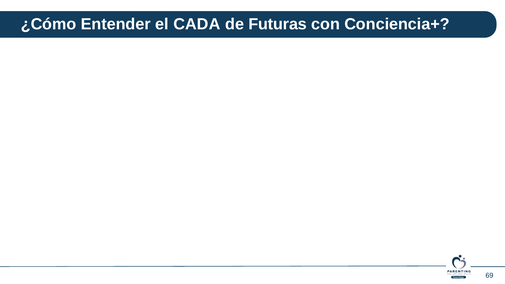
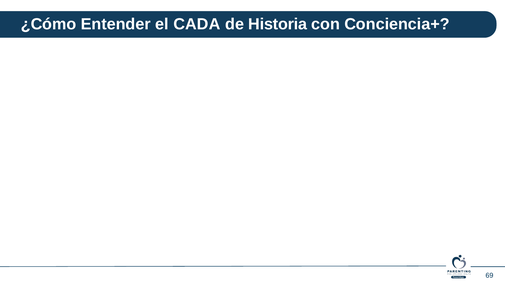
Futuras: Futuras -> Historia (278, 24)
